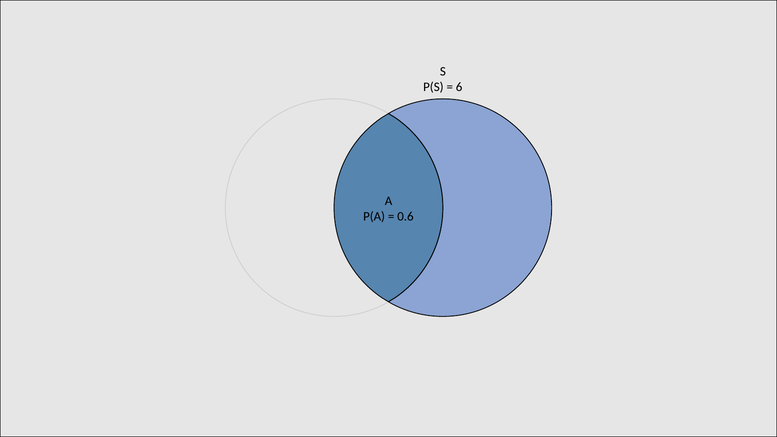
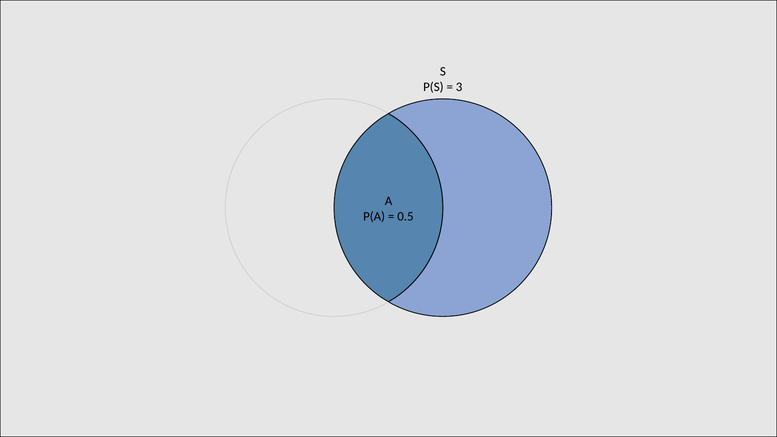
6: 6 -> 3 (459, 87)
0.6: 0.6 -> 0.5 (405, 216)
